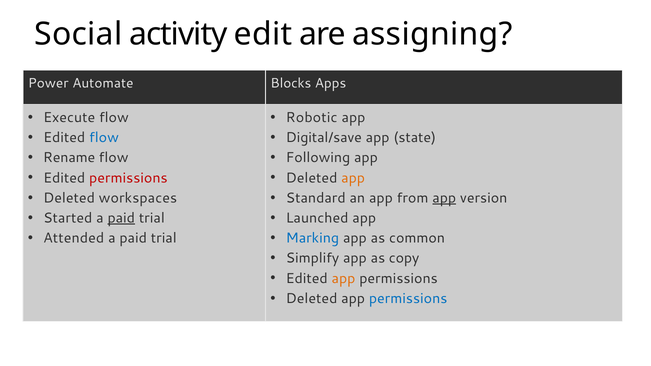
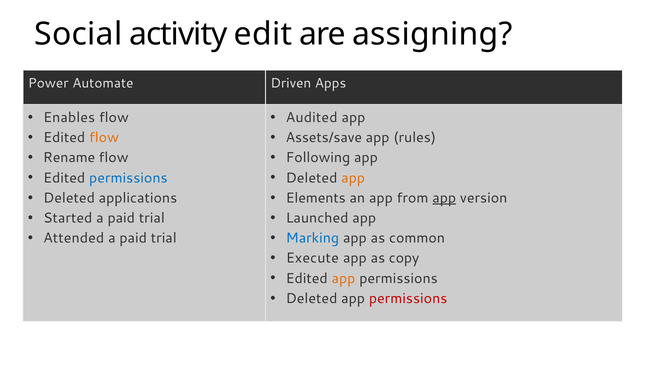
Blocks: Blocks -> Driven (291, 83)
Execute: Execute -> Enables (69, 118)
Robotic: Robotic -> Audited (312, 118)
flow colour: blue -> orange (104, 138)
Digital/save: Digital/save -> Assets/save (324, 138)
state: state -> rules (415, 138)
permissions colour: red -> blue (128, 178)
workspaces: workspaces -> applications (138, 198)
Standard: Standard -> Elements (316, 198)
paid underline: present -> none (121, 218)
Simplify: Simplify -> Execute (312, 258)
permissions colour: blue -> red (408, 299)
